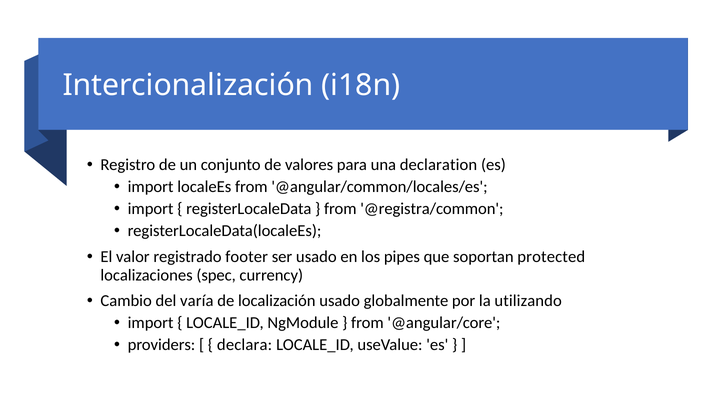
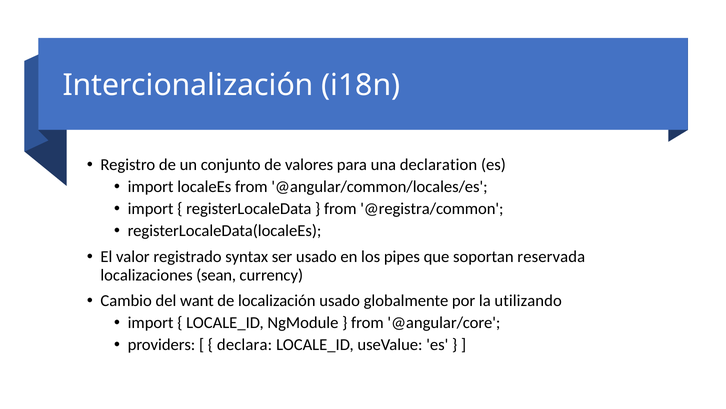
footer: footer -> syntax (247, 256)
protected: protected -> reservada (551, 256)
spec: spec -> sean (216, 275)
varía: varía -> want (197, 300)
